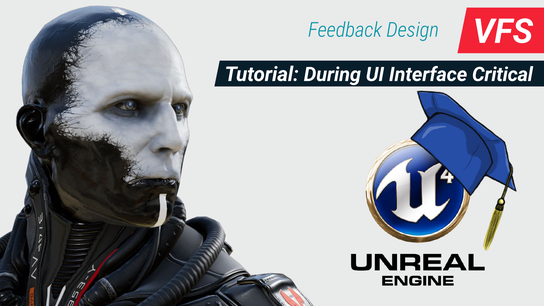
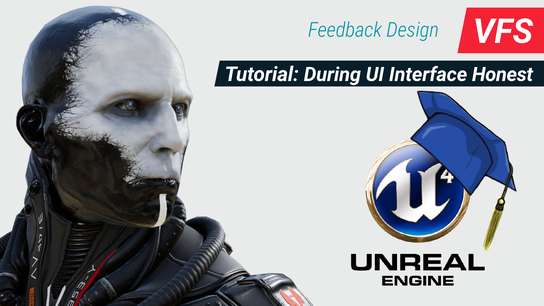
Critical: Critical -> Honest (502, 74)
